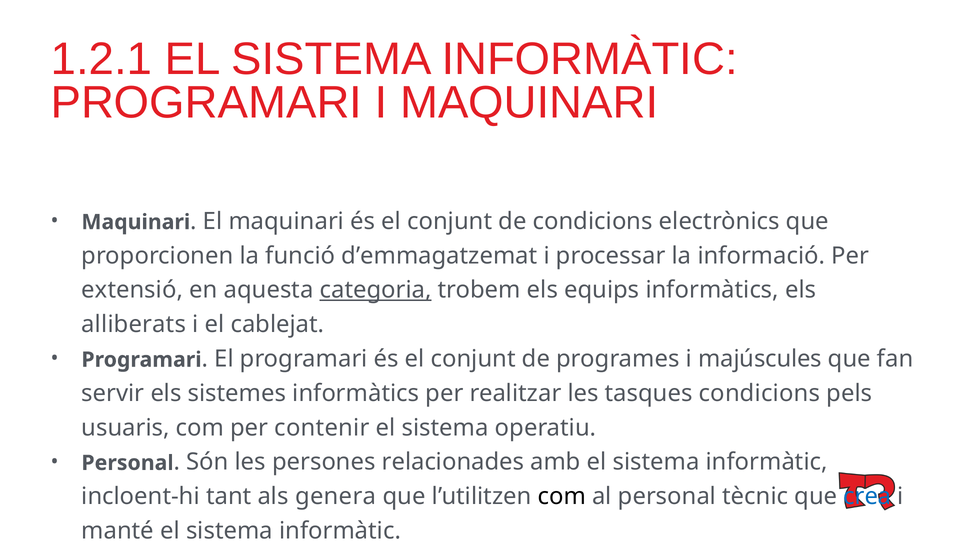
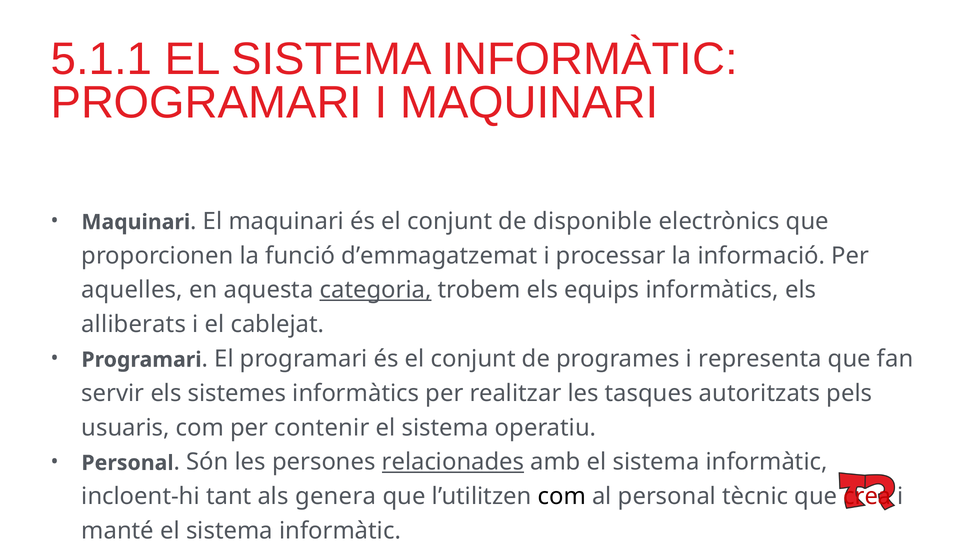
1.2.1: 1.2.1 -> 5.1.1 (101, 59)
de condicions: condicions -> disponible (593, 221)
extensió: extensió -> aquelles (132, 290)
majúscules: majúscules -> representa (760, 359)
tasques condicions: condicions -> autoritzats (759, 394)
relacionades underline: none -> present (453, 462)
crea colour: blue -> red (867, 497)
